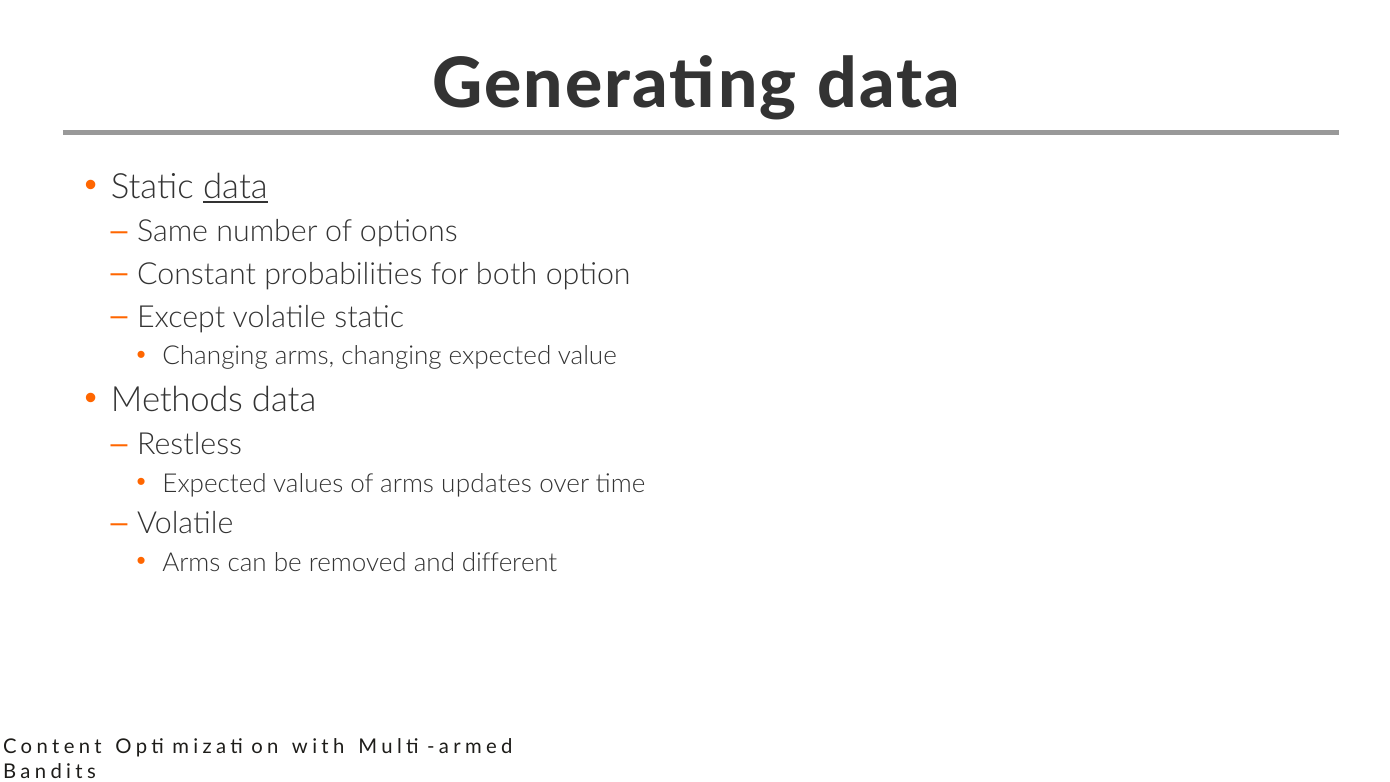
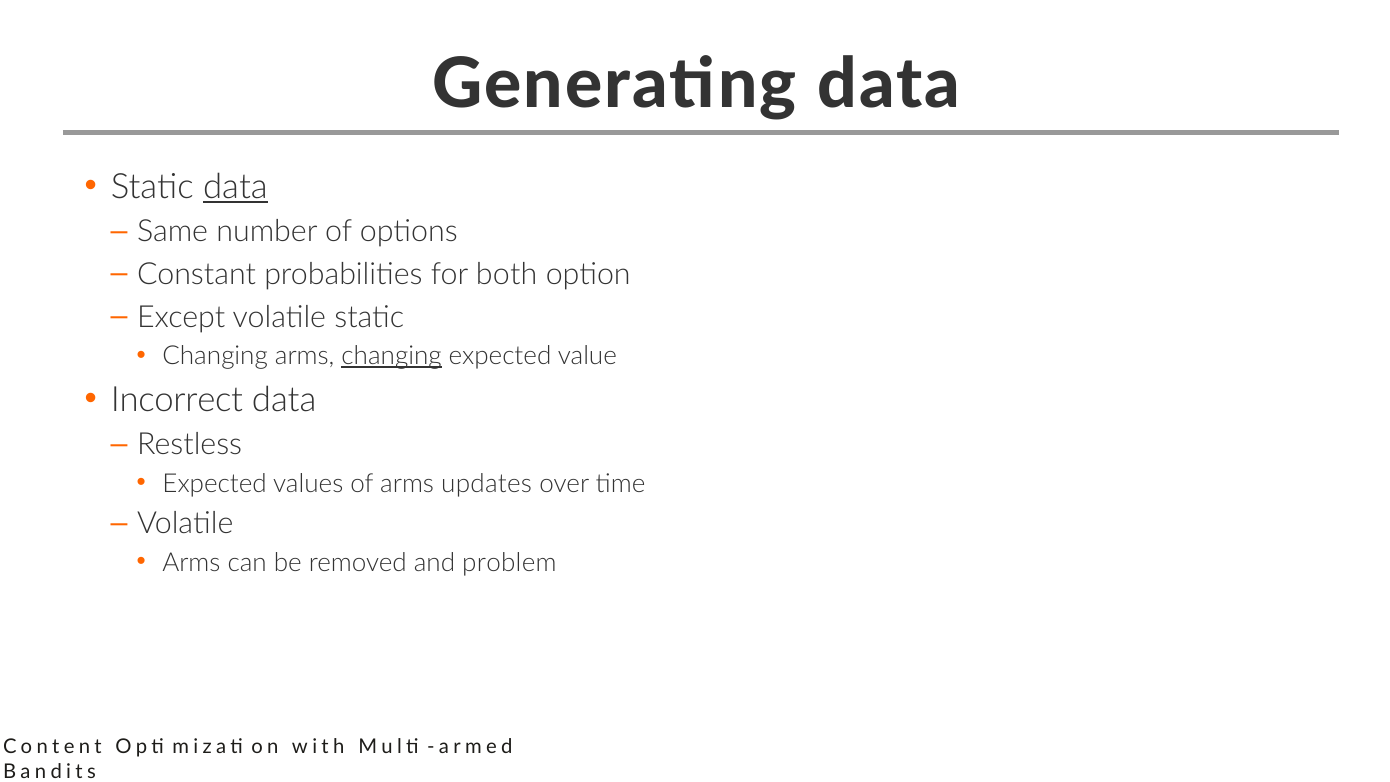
changing underline: none -> present (392, 356)
Methods: Methods -> Incorrect (177, 400)
different: different -> problem (509, 562)
